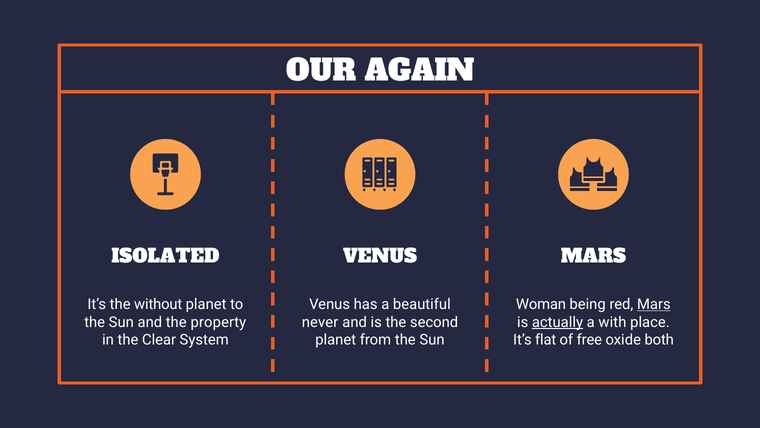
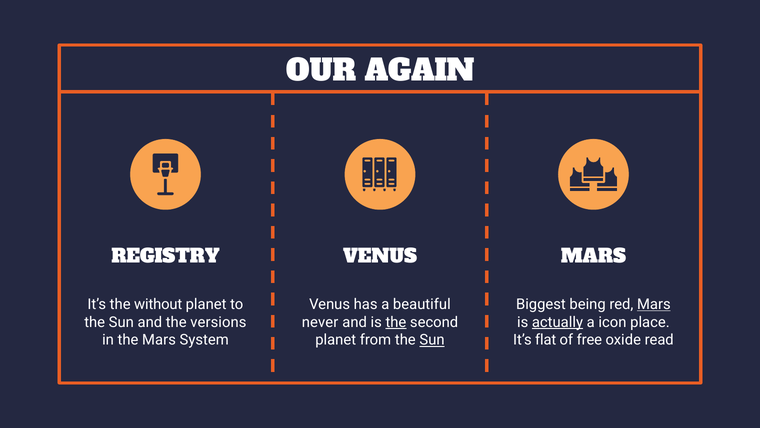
ISOLATED: ISOLATED -> REGISTRY (166, 256)
Woman: Woman -> Biggest (541, 304)
property: property -> versions (218, 322)
the underline: none -> present (396, 322)
with: with -> icon (612, 322)
the Clear: Clear -> Mars (159, 340)
Sun underline: none -> present (432, 340)
both: both -> read (659, 340)
